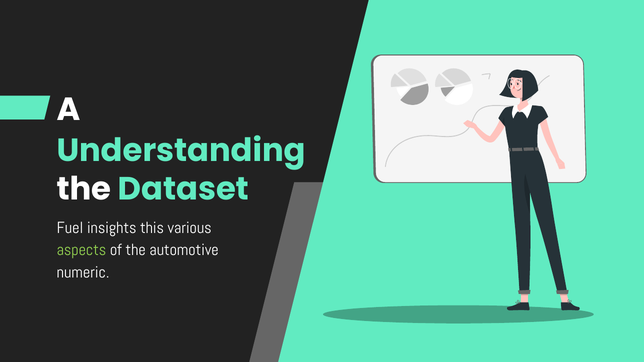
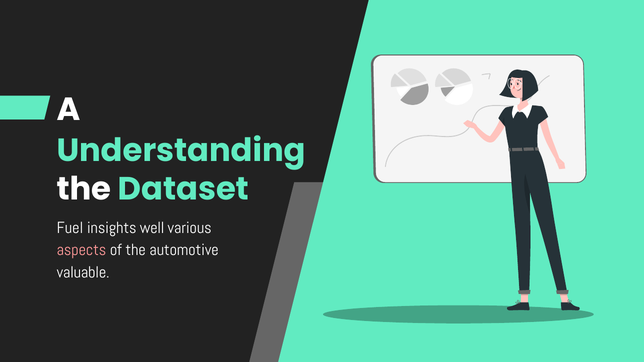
this: this -> well (152, 228)
aspects colour: light green -> pink (81, 250)
numeric: numeric -> valuable (83, 273)
